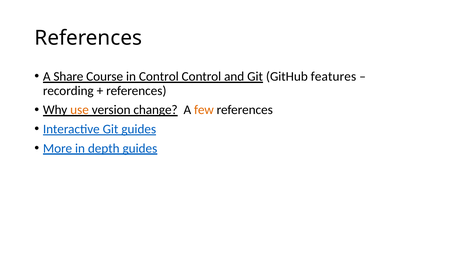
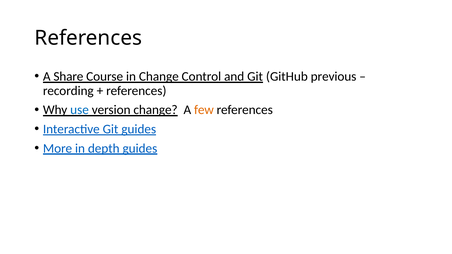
in Control: Control -> Change (159, 77)
features: features -> previous (334, 77)
use colour: orange -> blue (80, 110)
